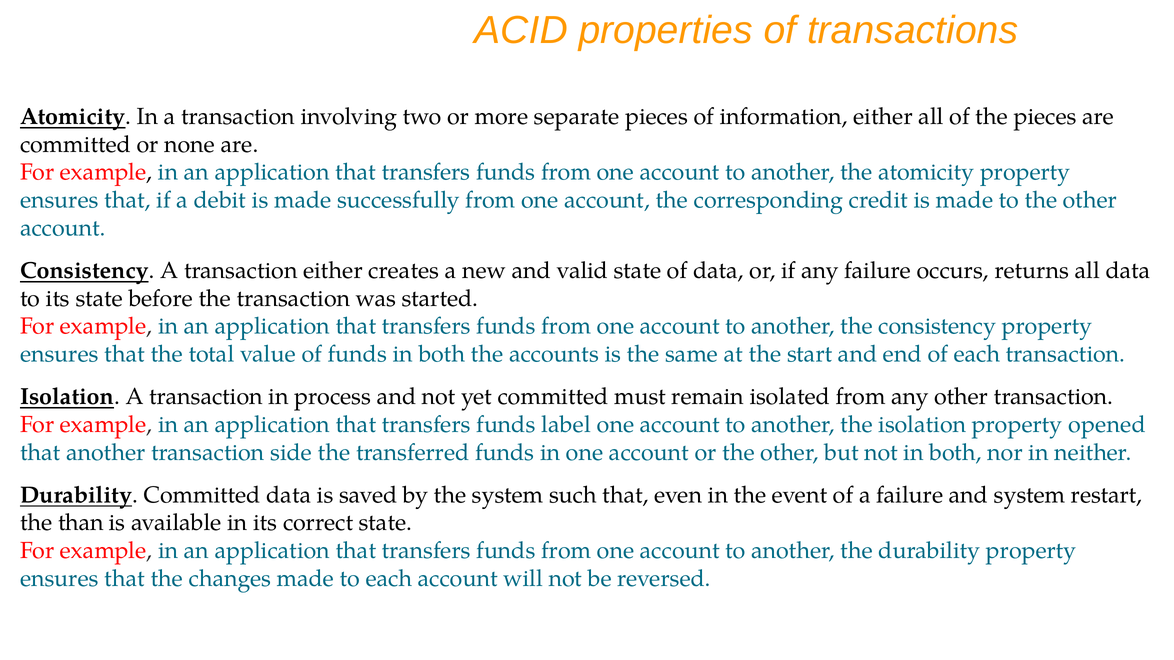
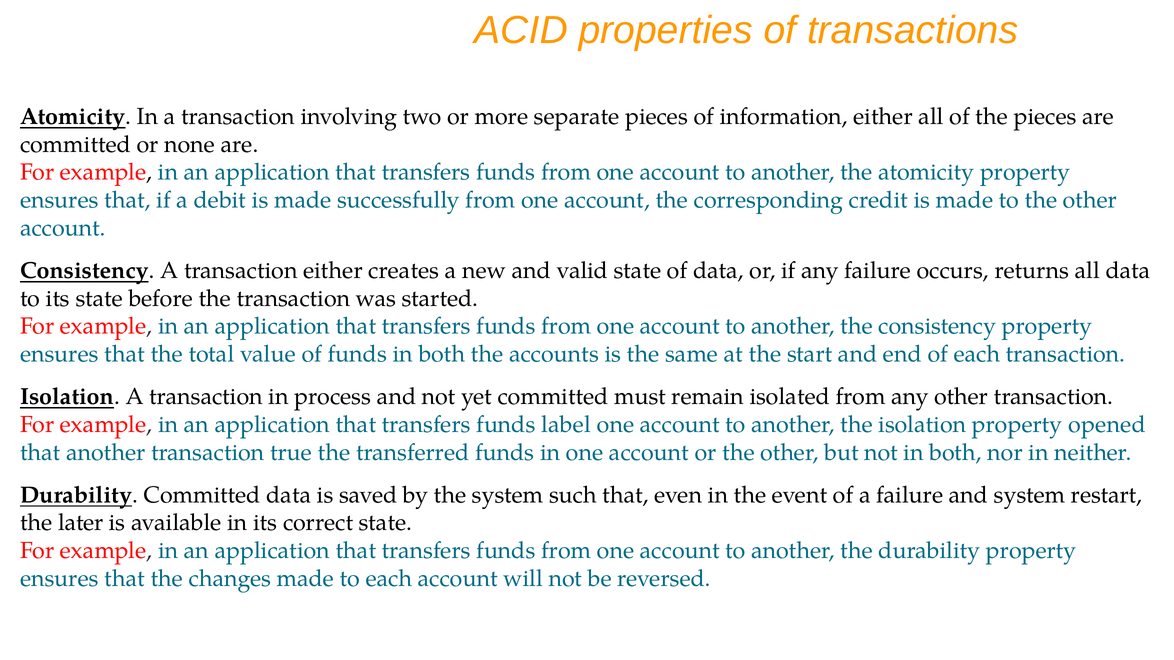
side: side -> true (291, 453)
than: than -> later (81, 523)
